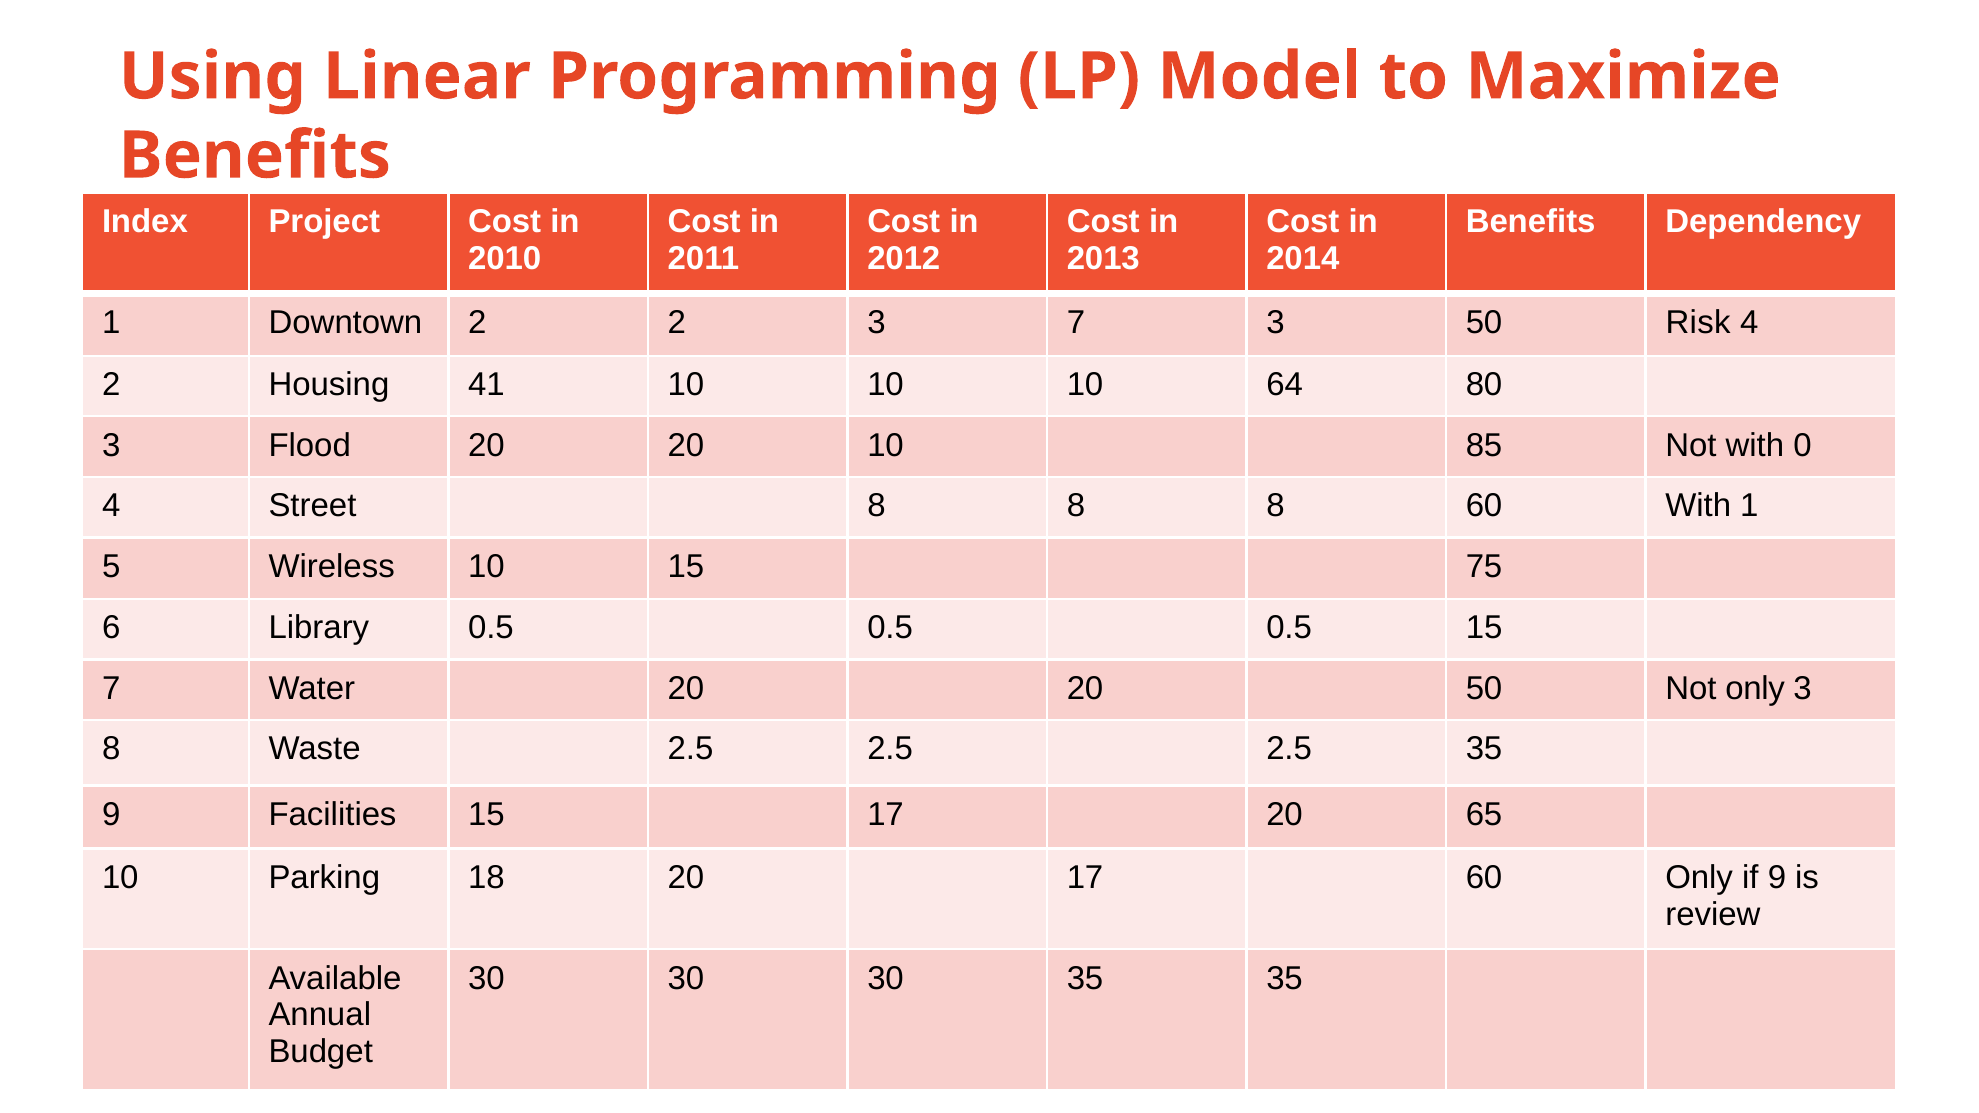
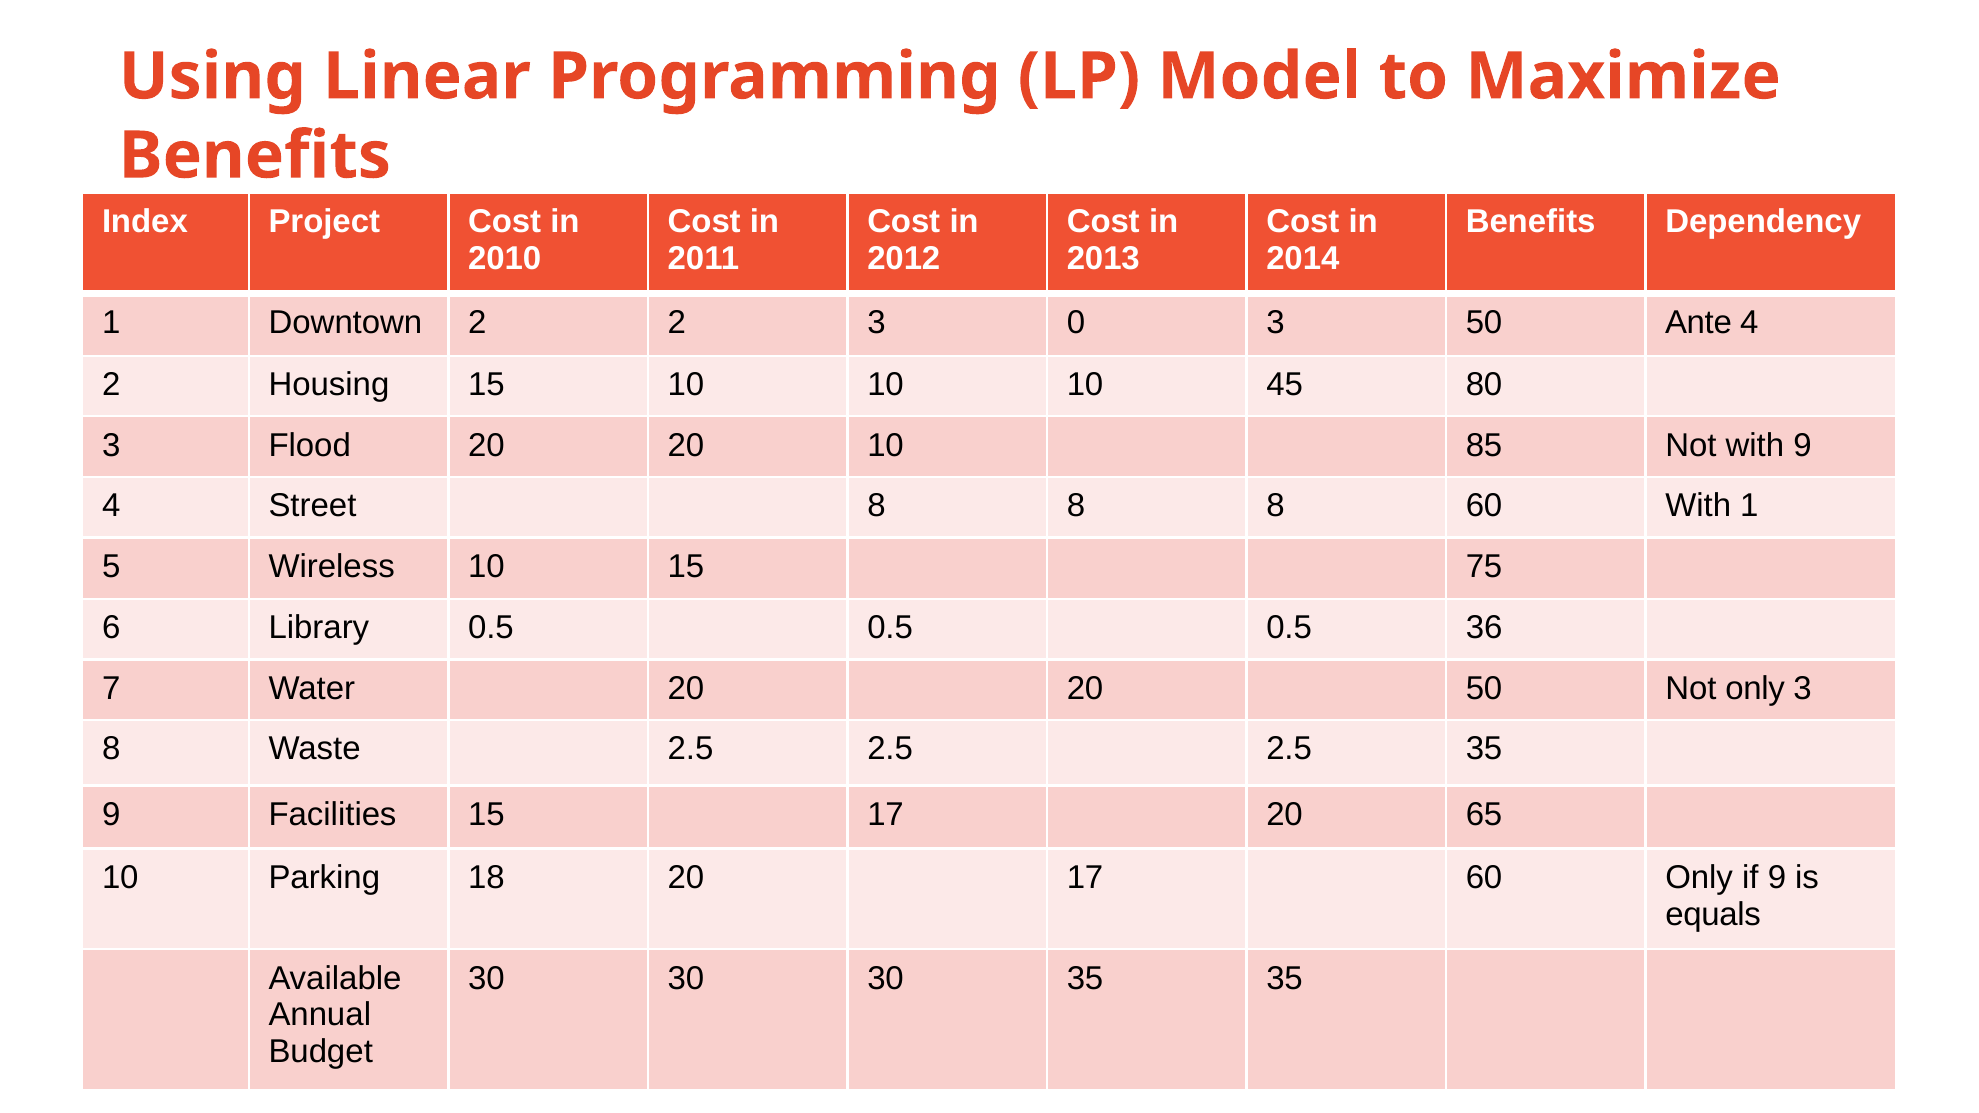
3 7: 7 -> 0 (1076, 322)
Risk: Risk -> Ante (1698, 322)
Housing 41: 41 -> 15 (486, 385)
64: 64 -> 45 (1285, 385)
with 0: 0 -> 9 (1803, 445)
0.5 15: 15 -> 36 (1484, 628)
review: review -> equals (1713, 915)
